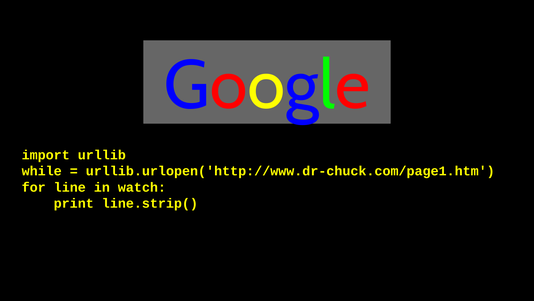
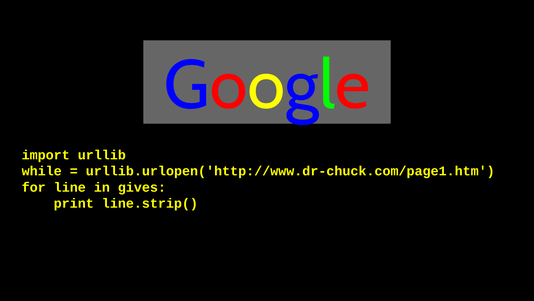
watch: watch -> gives (142, 187)
